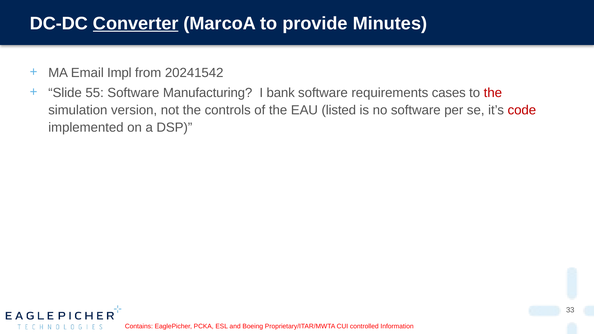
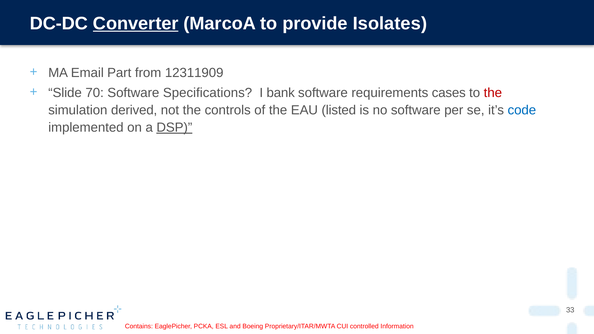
Minutes: Minutes -> Isolates (390, 23)
Impl: Impl -> Part (119, 73)
20241542: 20241542 -> 12311909 (194, 73)
55: 55 -> 70 (95, 93)
Manufacturing: Manufacturing -> Specifications (208, 93)
version: version -> derived (134, 110)
code colour: red -> blue (522, 110)
DSP underline: none -> present (174, 128)
